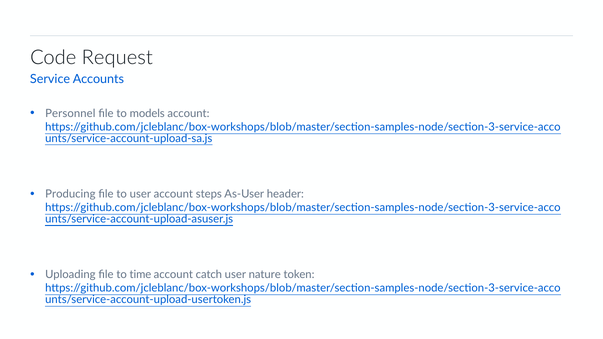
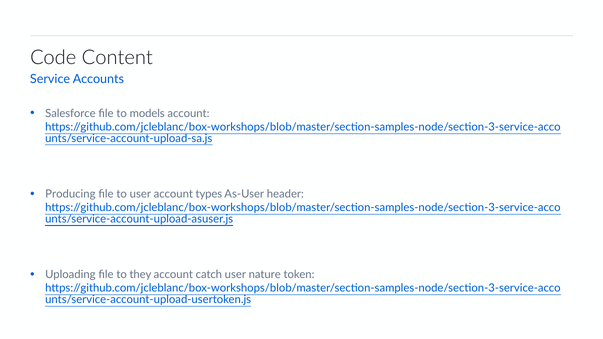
Request: Request -> Content (117, 58)
Personnel: Personnel -> Salesforce (70, 114)
steps: steps -> types (209, 194)
time: time -> they (140, 275)
